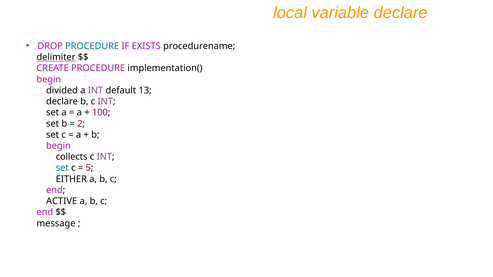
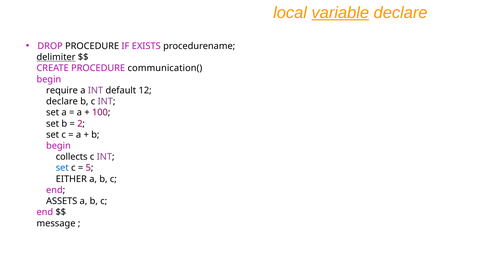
variable underline: none -> present (340, 13)
PROCEDURE colour: blue -> black (92, 46)
implementation(: implementation( -> communication( (165, 68)
divided: divided -> require (62, 90)
13: 13 -> 12 (145, 90)
ACTIVE: ACTIVE -> ASSETS (62, 201)
